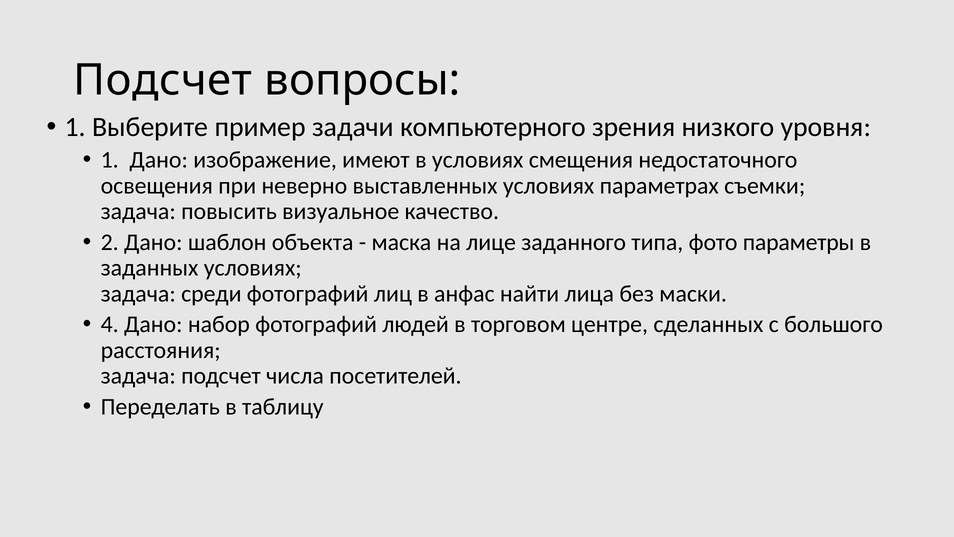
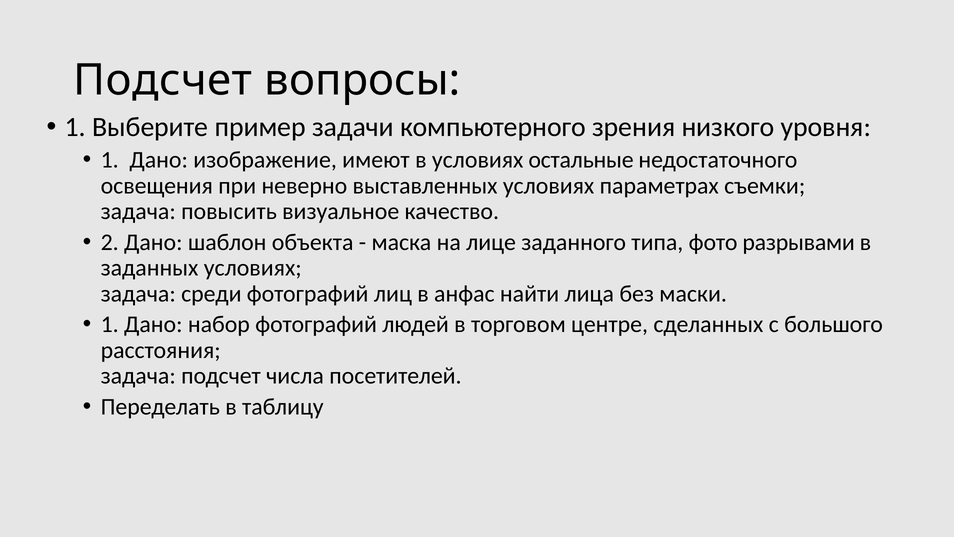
смещения: смещения -> остальные (581, 160)
параметры: параметры -> разрывами (799, 242)
4: 4 -> 1 (110, 324)
